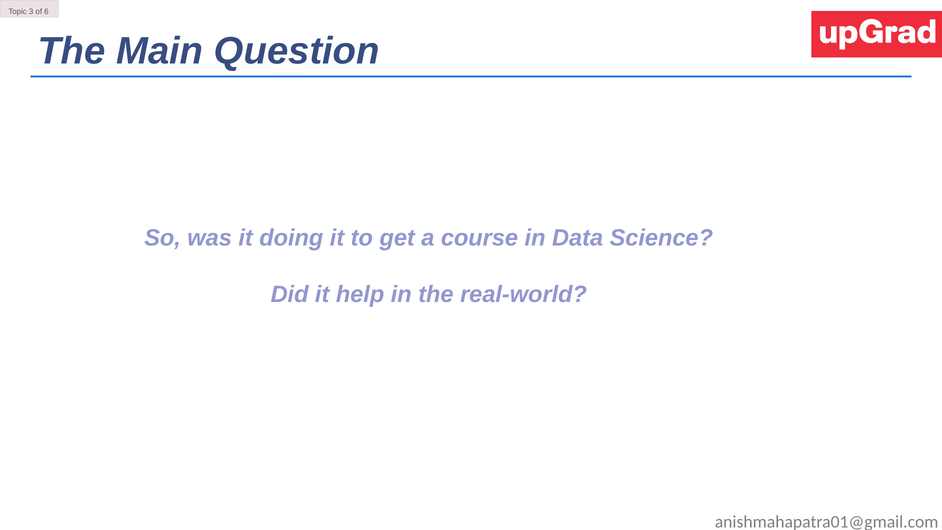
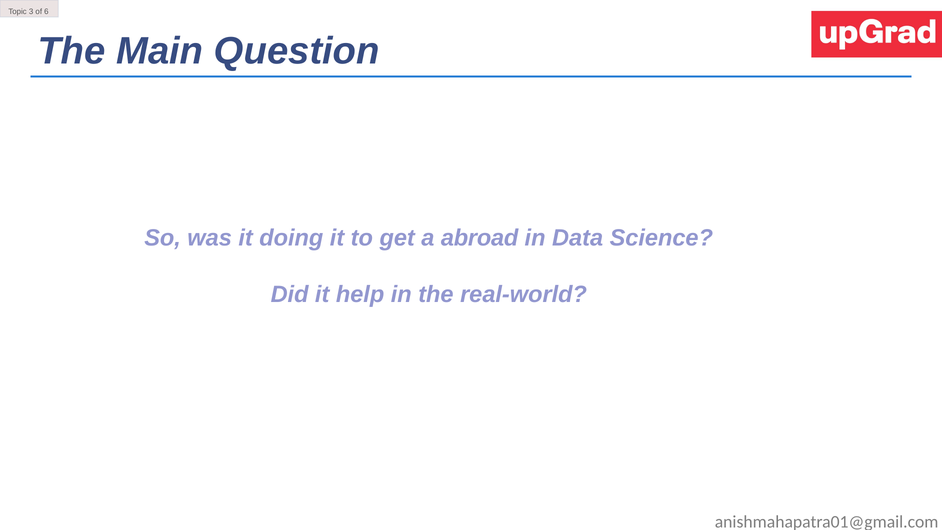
course: course -> abroad (480, 238)
